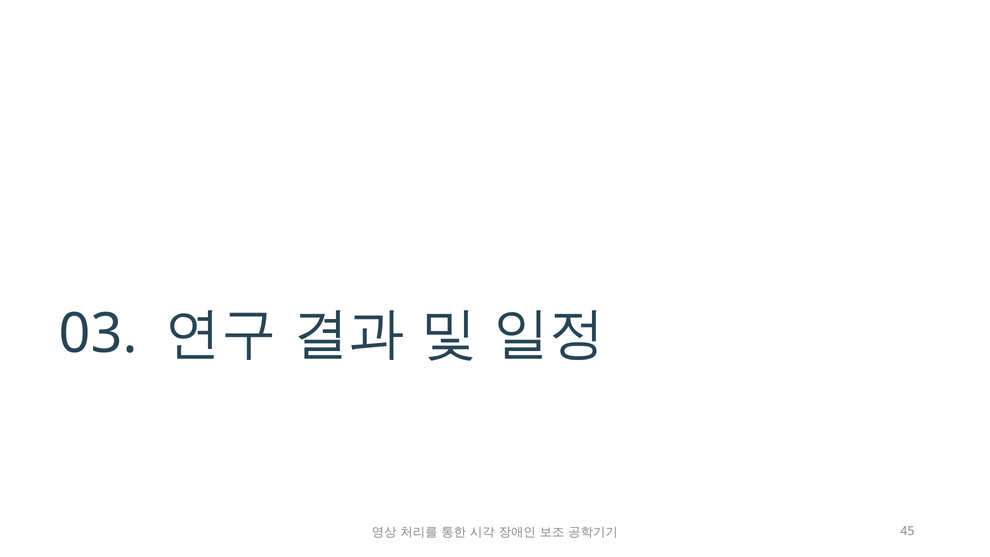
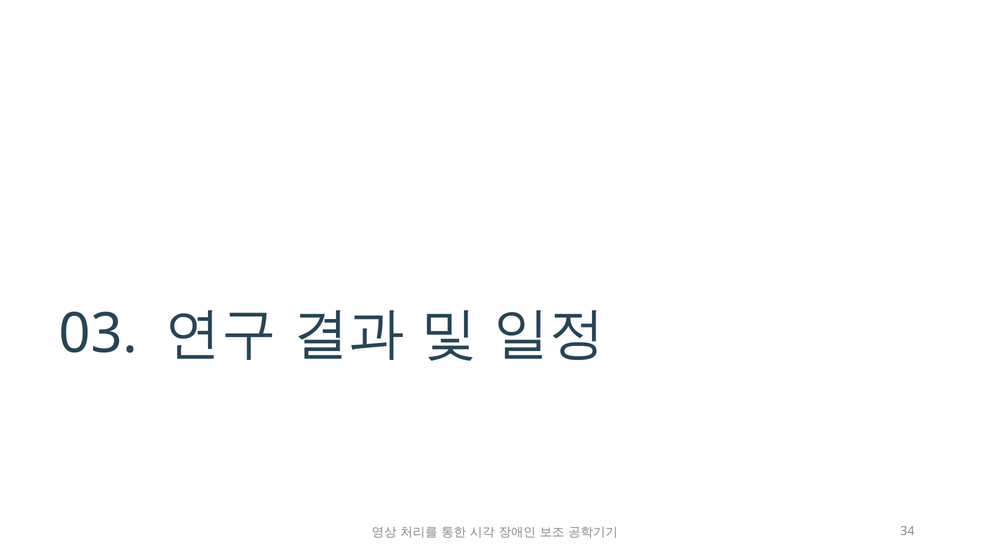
45: 45 -> 34 (907, 531)
